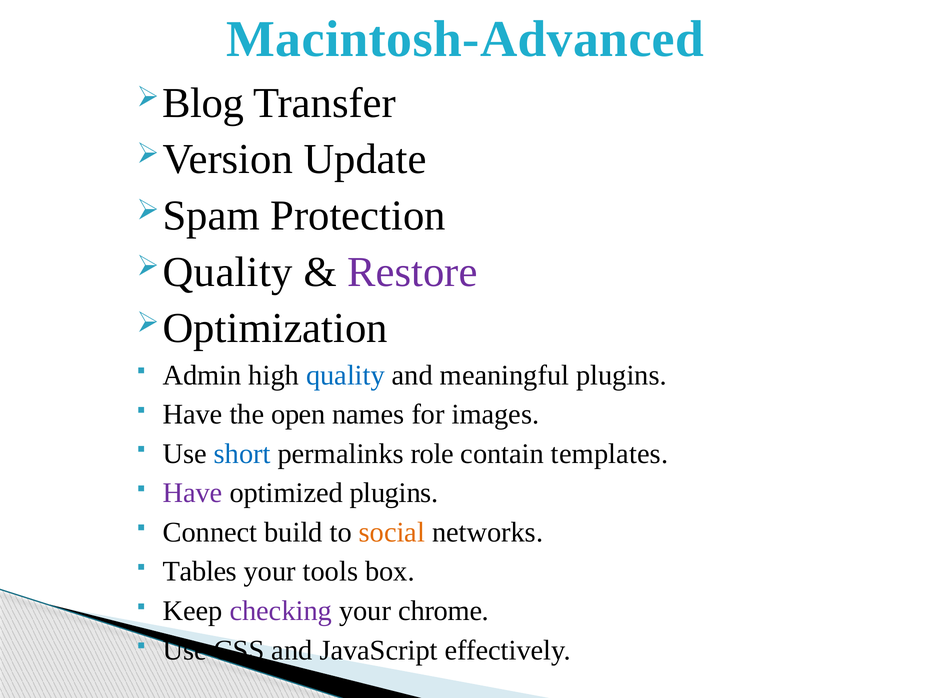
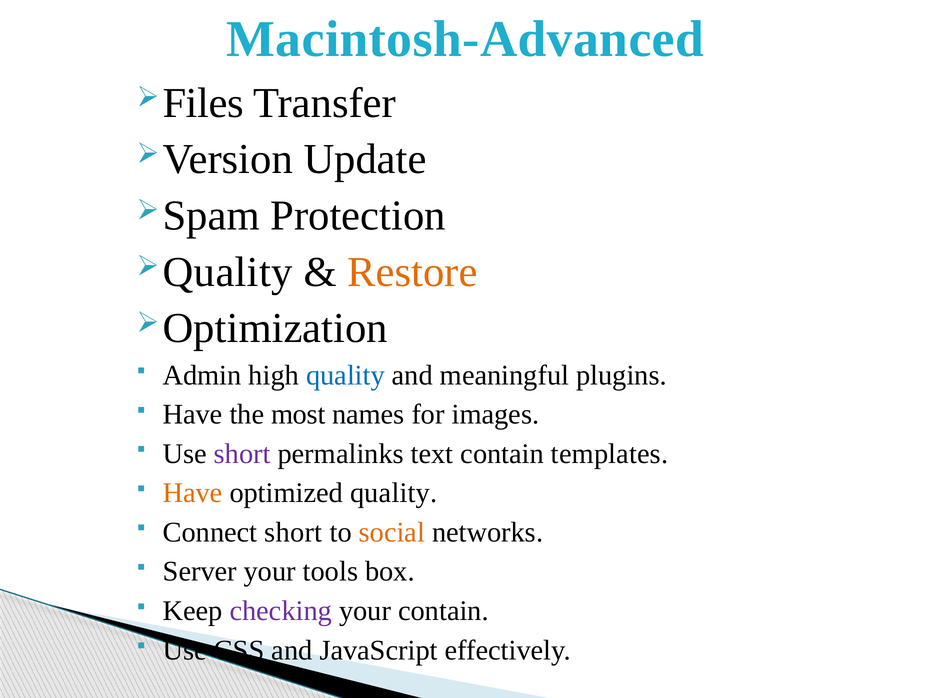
Blog: Blog -> Files (203, 103)
Restore colour: purple -> orange (412, 272)
open: open -> most (298, 415)
short colour: blue -> purple (242, 454)
role: role -> text (432, 454)
Have colour: purple -> orange (193, 493)
optimized plugins: plugins -> quality (394, 493)
Connect build: build -> short (293, 532)
Tables: Tables -> Server (200, 572)
your chrome: chrome -> contain (443, 611)
